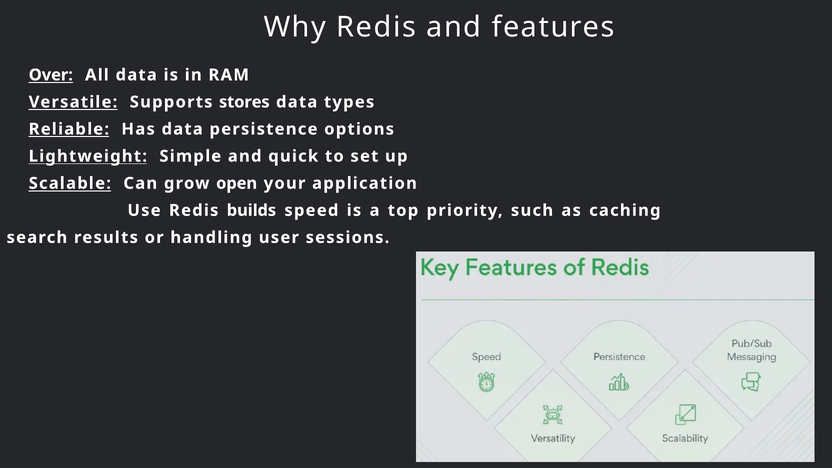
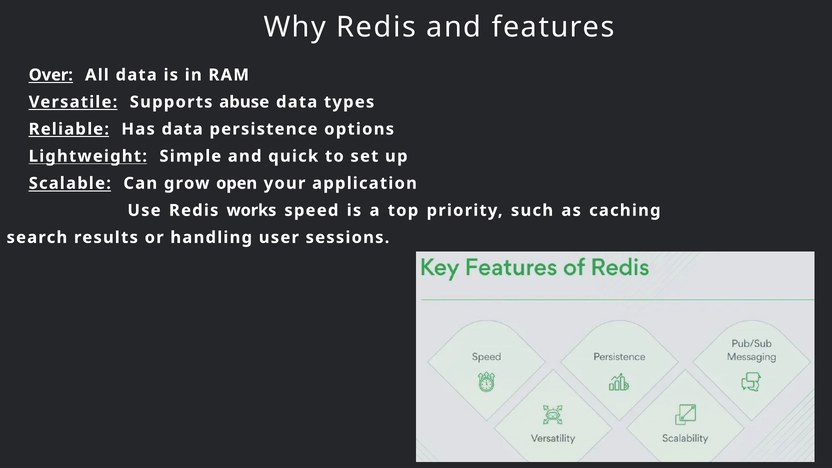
stores: stores -> abuse (244, 102)
builds: builds -> works (251, 210)
